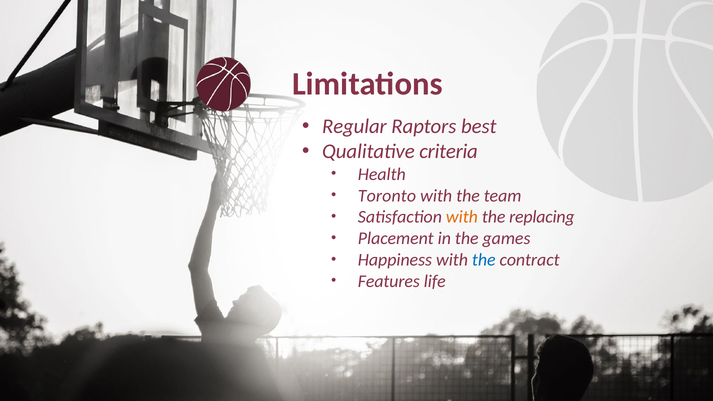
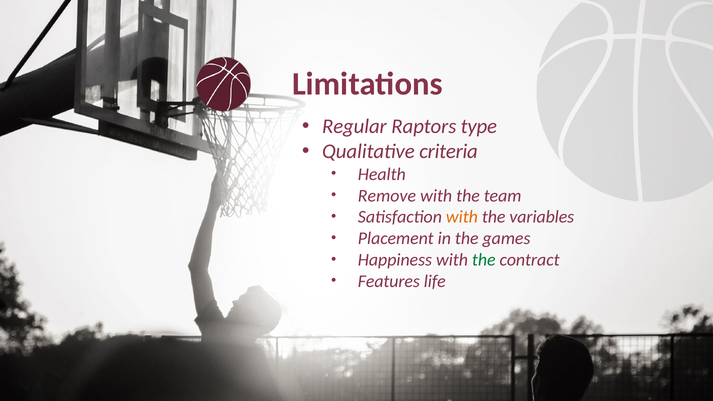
best: best -> type (479, 126)
Toronto: Toronto -> Remove (387, 196)
replacing: replacing -> variables (542, 217)
the colour: blue -> green (484, 260)
